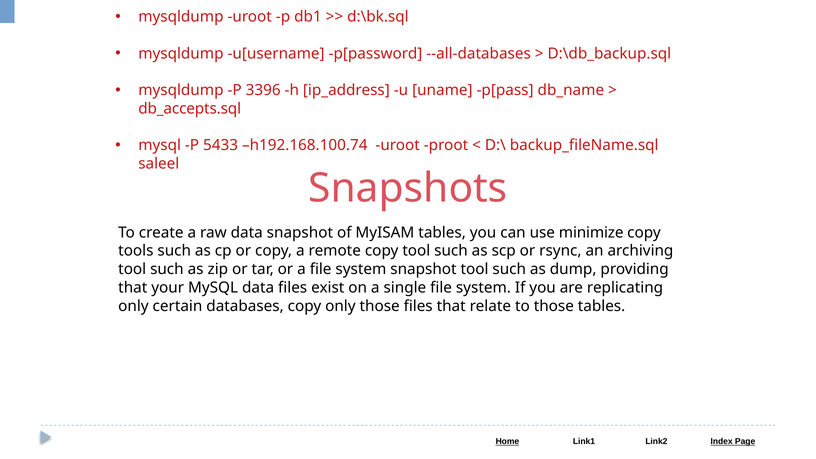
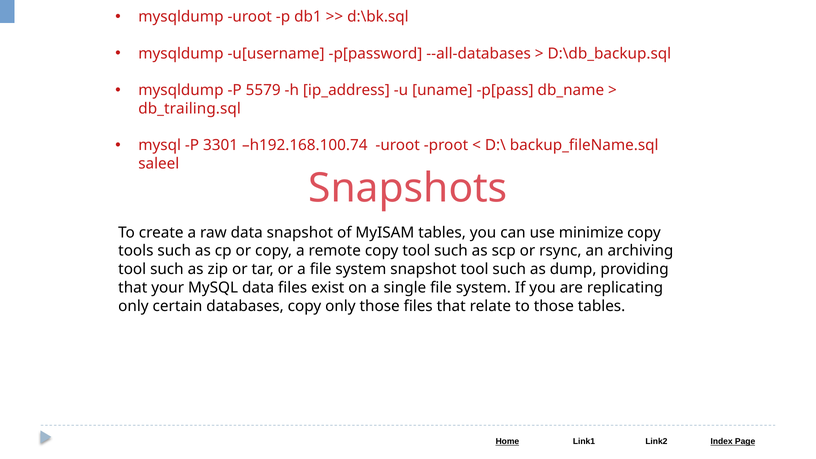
3396: 3396 -> 5579 (263, 90)
db_accepts.sql: db_accepts.sql -> db_trailing.sql (190, 109)
5433: 5433 -> 3301 (221, 145)
